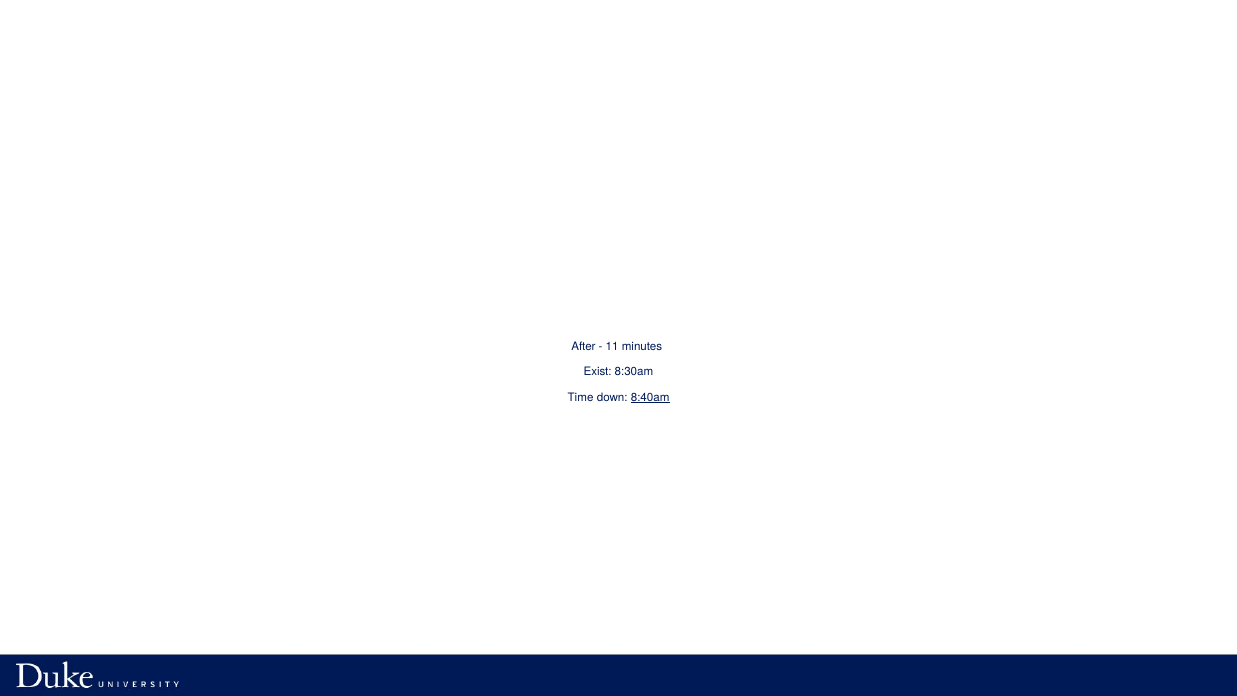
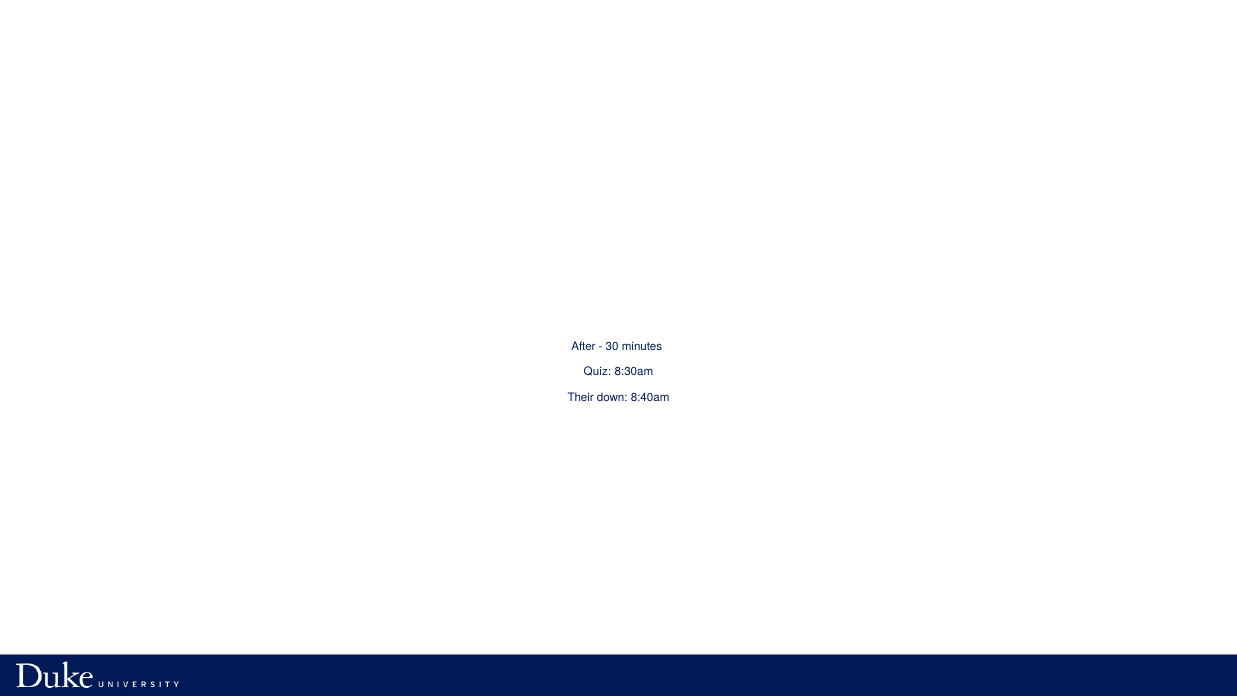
11: 11 -> 30 (612, 347)
Exist: Exist -> Quiz (598, 372)
Time: Time -> Their (581, 397)
8:40am underline: present -> none (650, 397)
